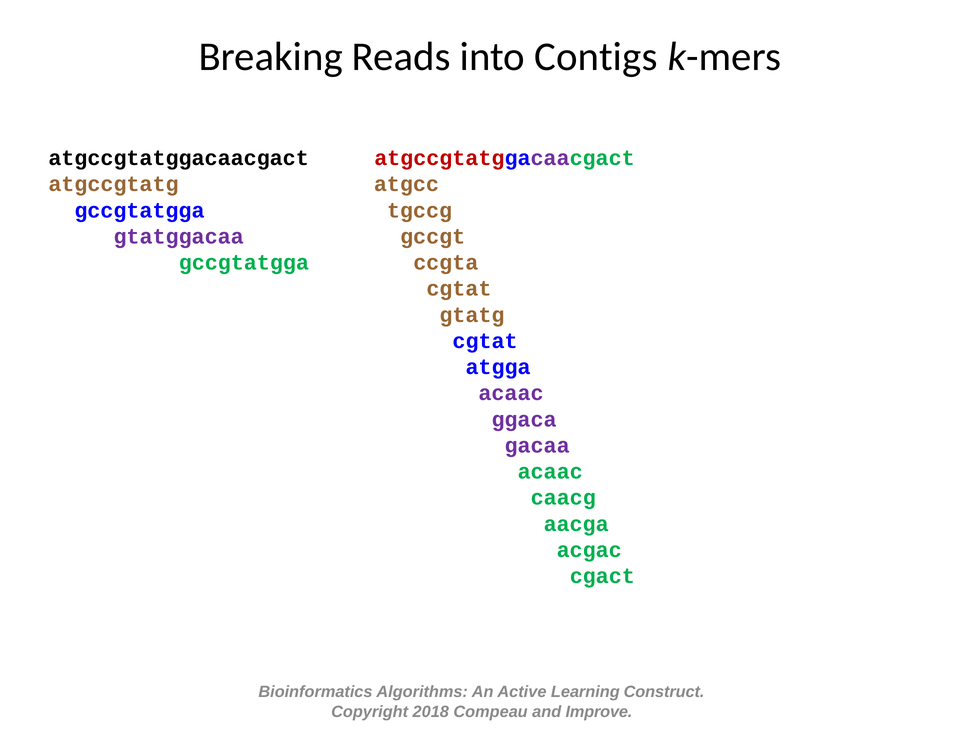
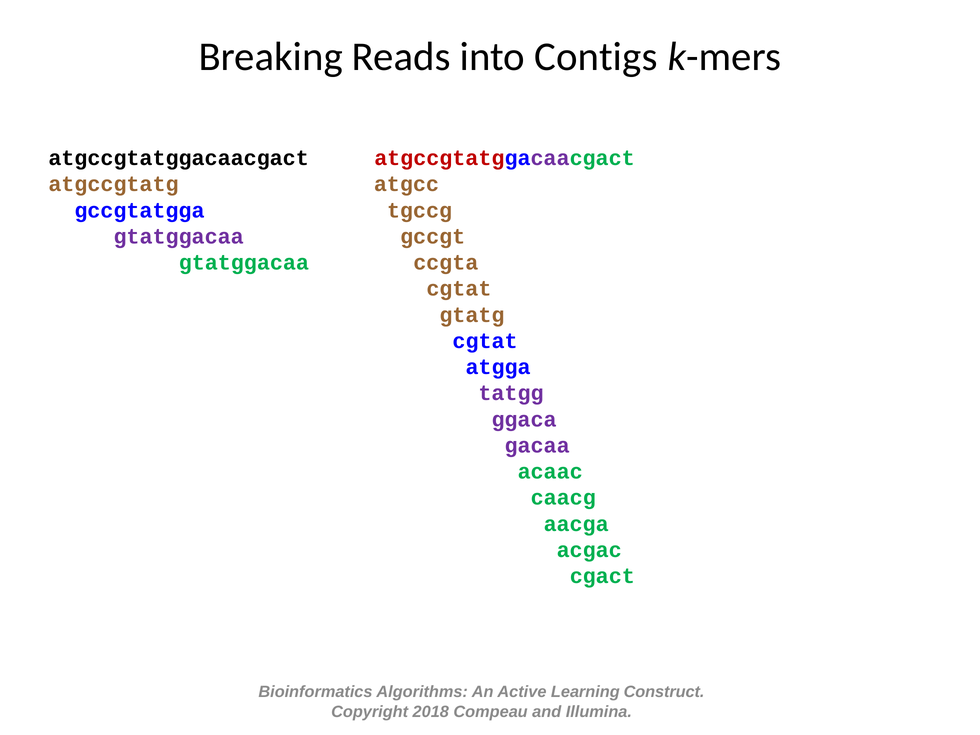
gccgtatgga: gccgtatgga -> gtatggacaa (244, 263)
acaac: acaac -> tatgg (511, 393)
Improve: Improve -> Illumina (599, 712)
